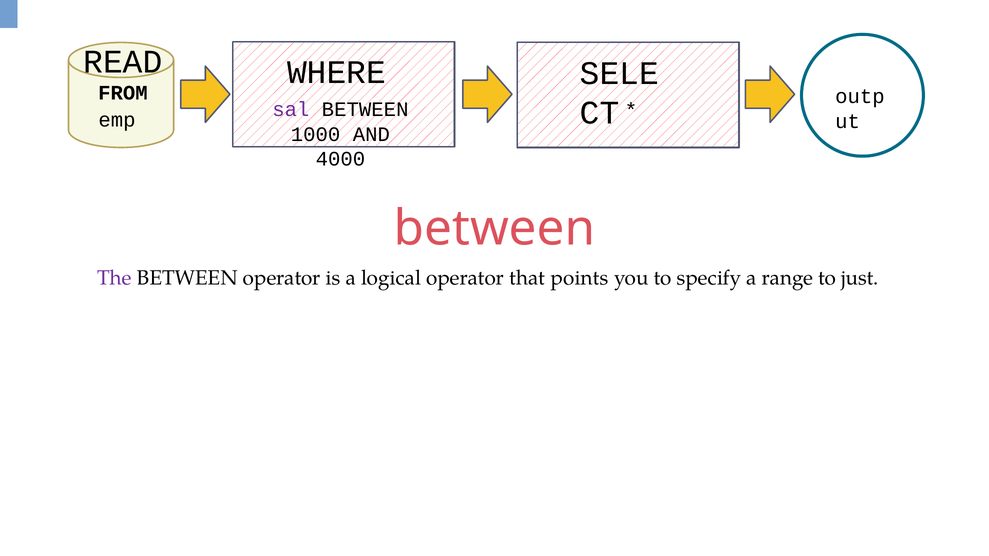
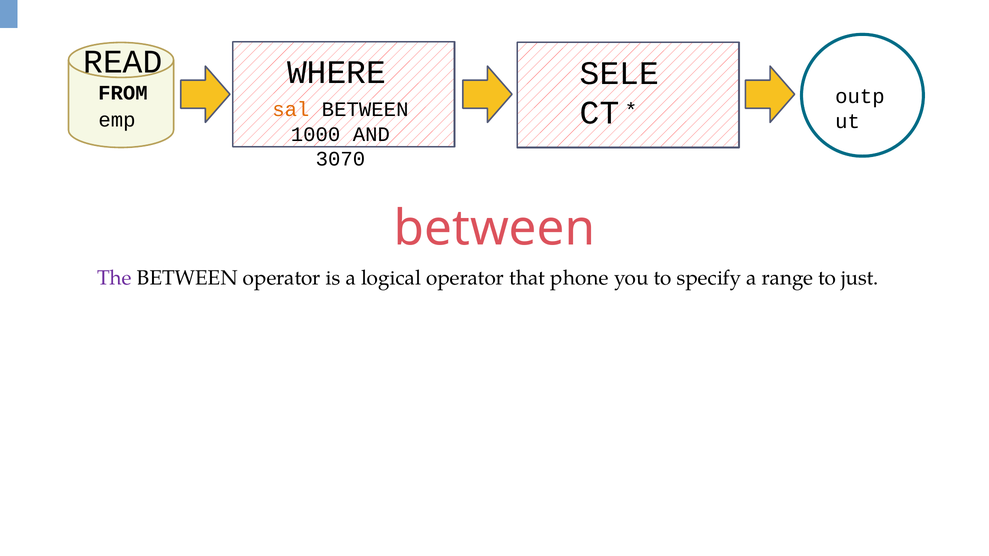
sal colour: purple -> orange (291, 110)
4000: 4000 -> 3070 (340, 159)
points: points -> phone (580, 278)
